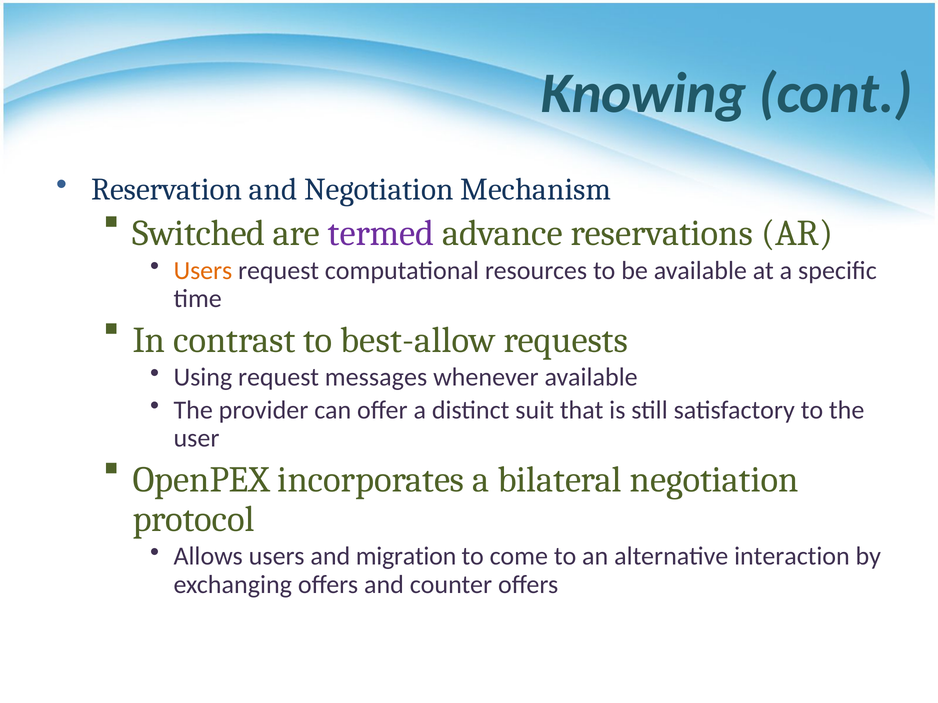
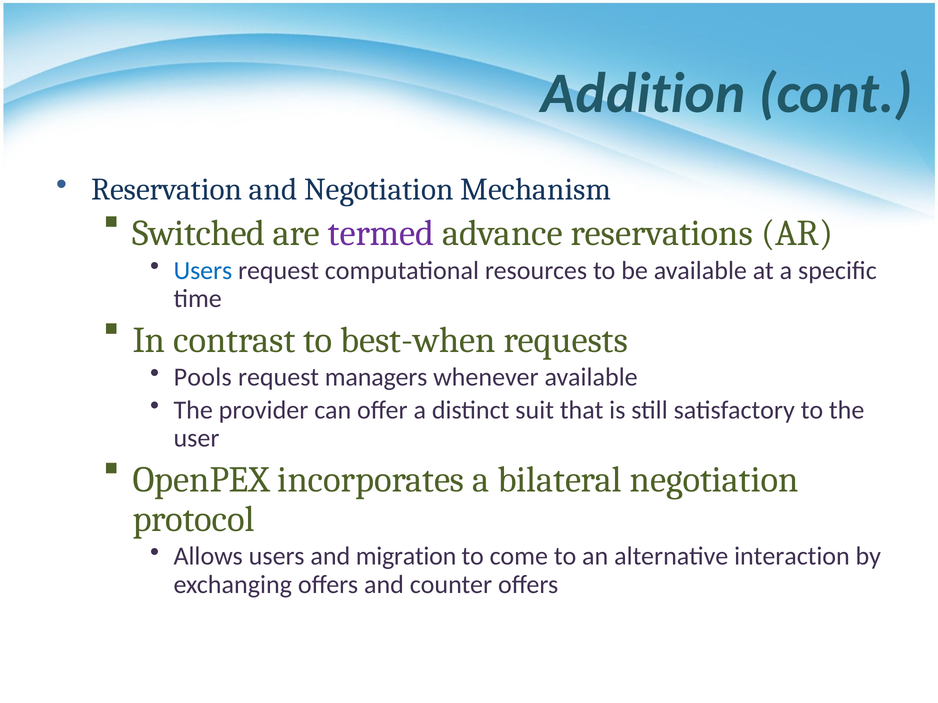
Knowing: Knowing -> Addition (643, 94)
Users colour: orange -> blue (203, 271)
best-allow: best-allow -> best-when (418, 341)
Using: Using -> Pools (203, 378)
messages: messages -> managers (376, 378)
